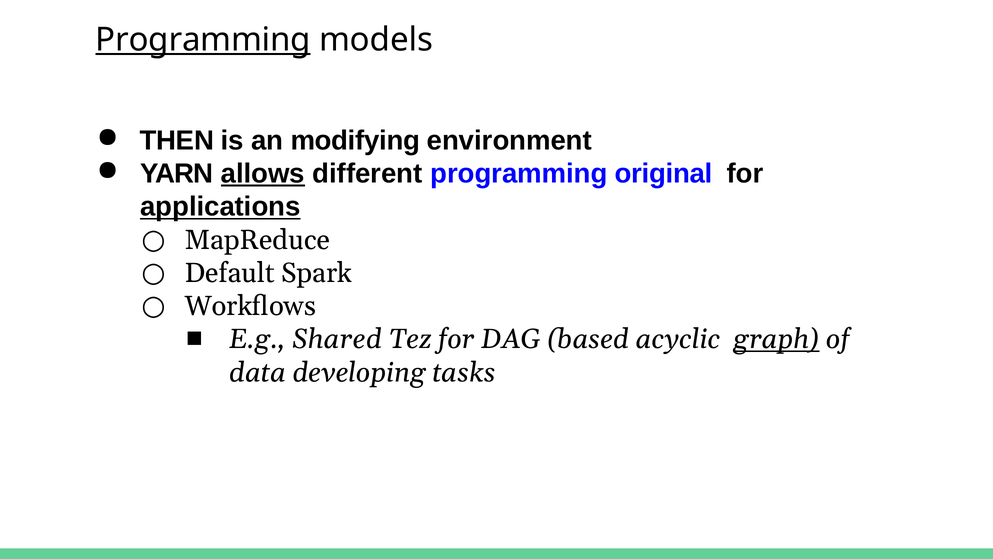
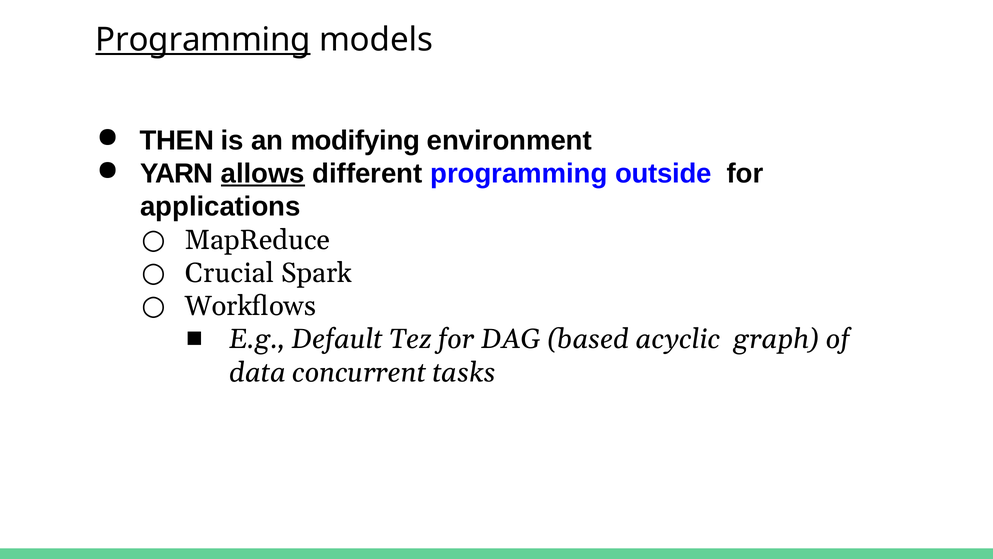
original: original -> outside (664, 174)
applications underline: present -> none (220, 207)
Default: Default -> Crucial (230, 273)
Shared: Shared -> Default (337, 339)
graph underline: present -> none (776, 339)
developing: developing -> concurrent (359, 372)
